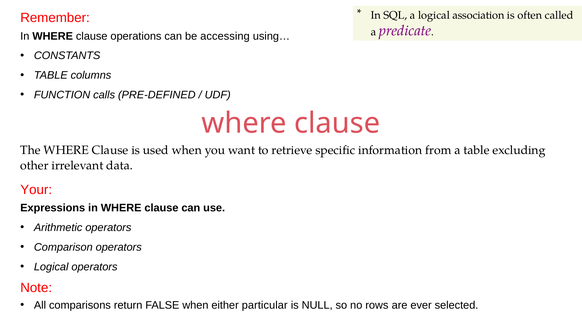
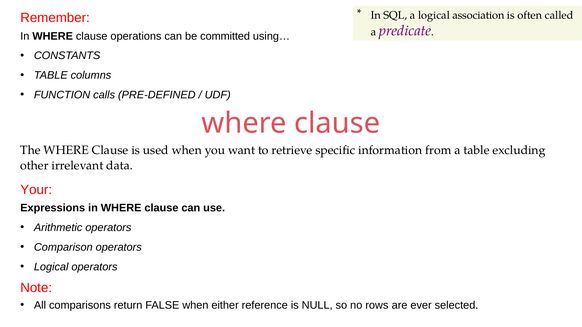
accessing: accessing -> committed (225, 36)
particular: particular -> reference (265, 305)
